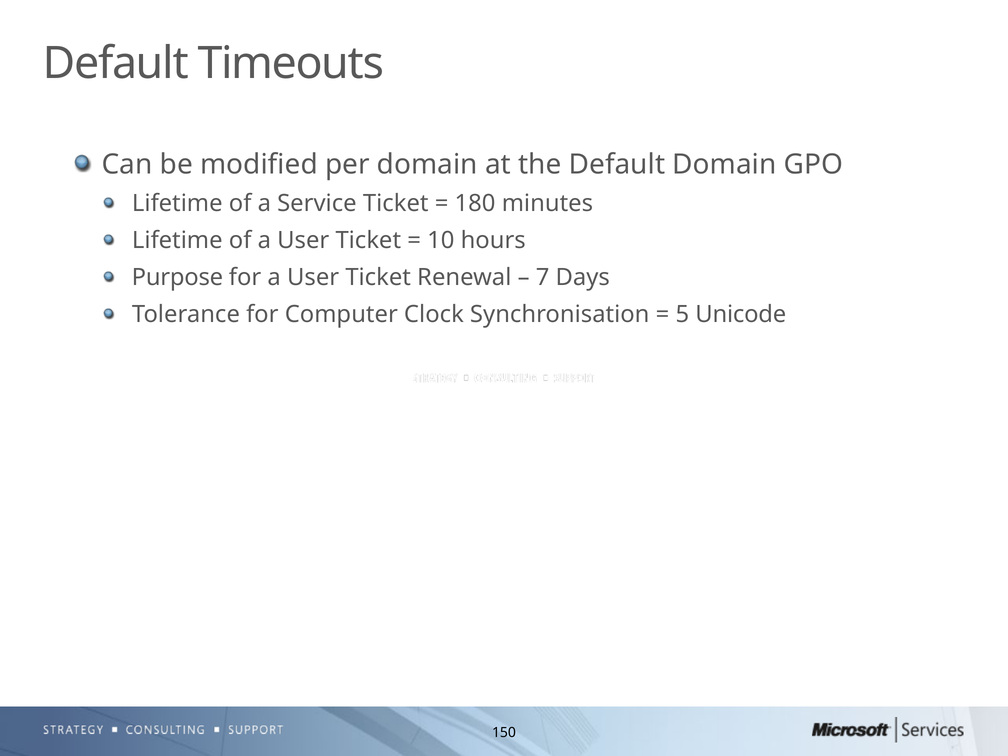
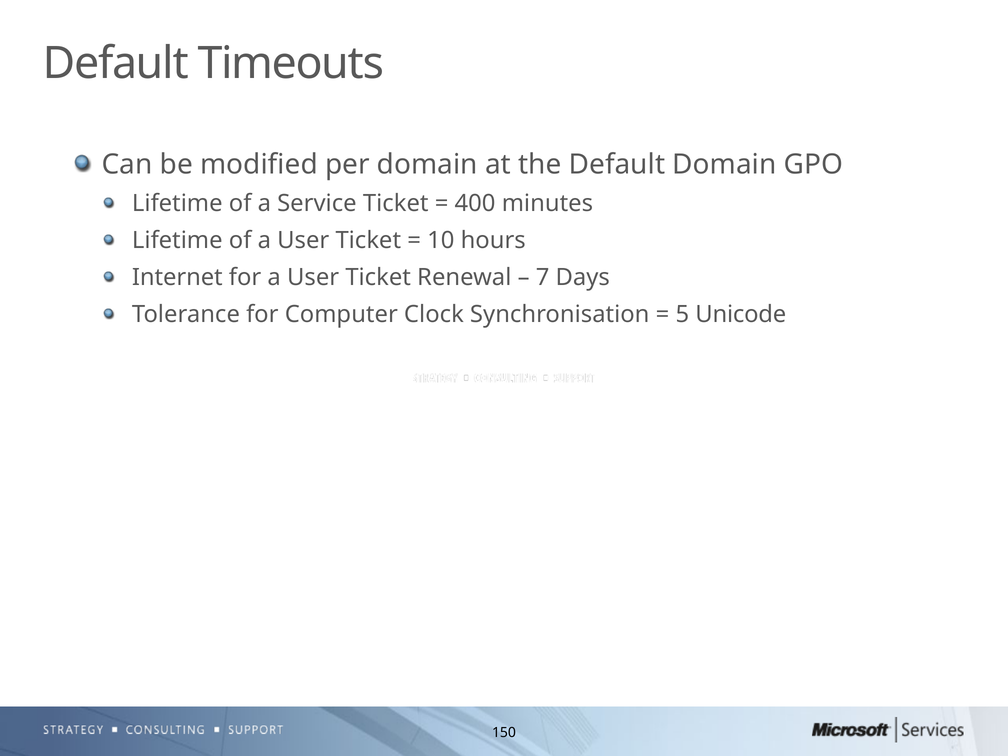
180: 180 -> 400 (475, 204)
Purpose: Purpose -> Internet (177, 277)
